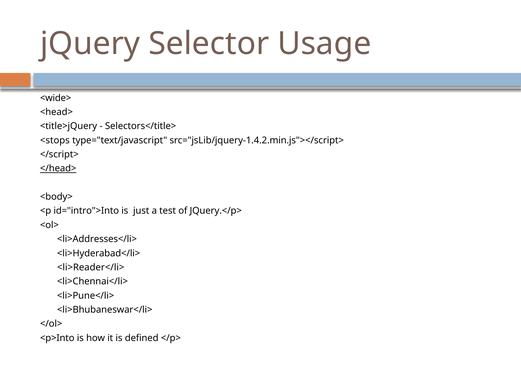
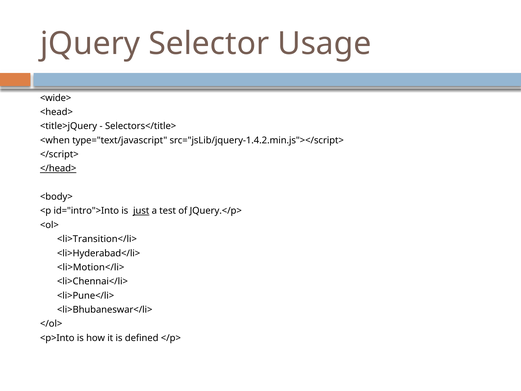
<stops: <stops -> <when (55, 140)
just underline: none -> present (141, 211)
<li>Addresses</li>: <li>Addresses</li> -> <li>Transition</li> (97, 239)
<li>Reader</li>: <li>Reader</li> -> <li>Motion</li> (91, 267)
